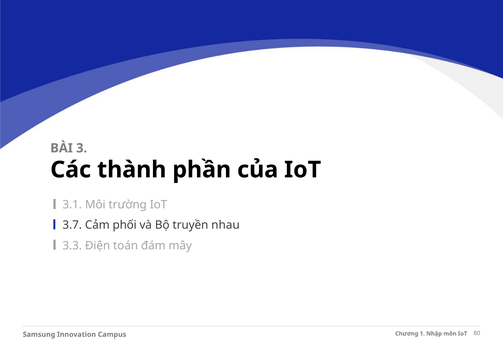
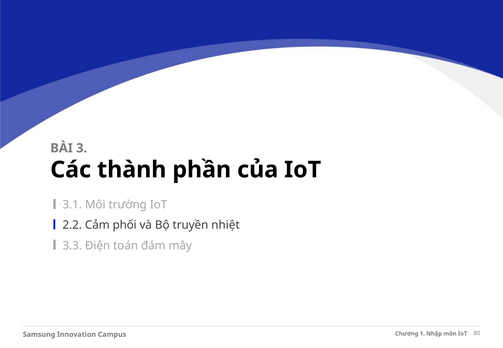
3.7: 3.7 -> 2.2 (72, 225)
nhau: nhau -> nhiệt (226, 225)
